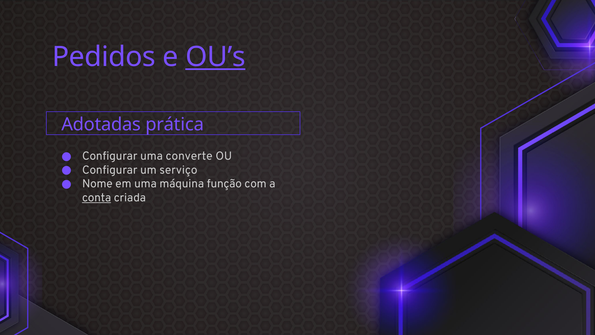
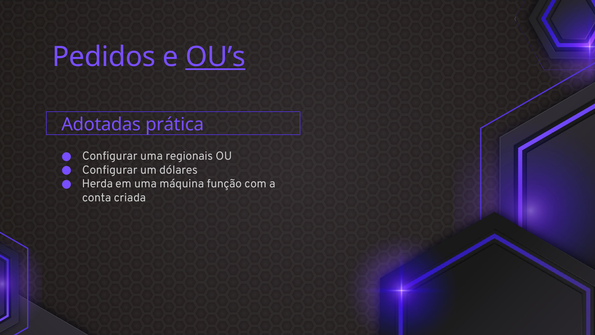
converte: converte -> regionais (189, 156)
serviço: serviço -> dólares (178, 170)
Nome: Nome -> Herda (97, 184)
conta underline: present -> none (97, 198)
